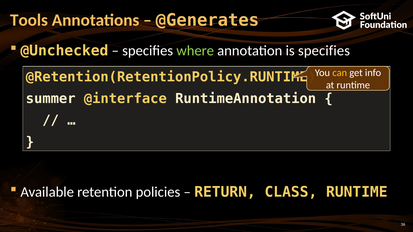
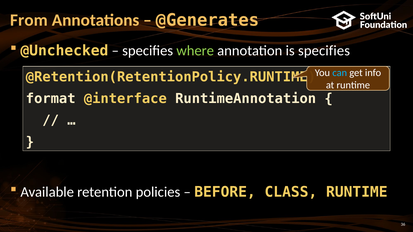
Tools: Tools -> From (29, 20)
can colour: yellow -> light blue (340, 73)
summer: summer -> format (51, 99)
RETURN: RETURN -> BEFORE (225, 192)
